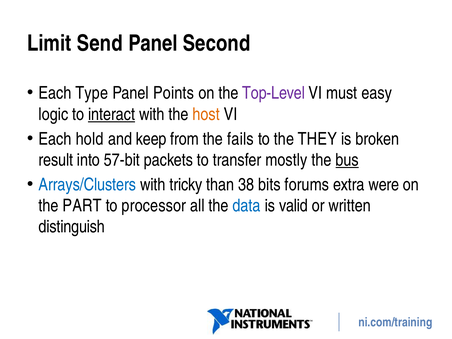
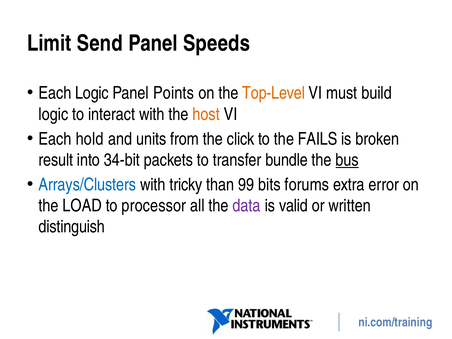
Second: Second -> Speeds (217, 43)
Each Type: Type -> Logic (92, 93)
Top-Level colour: purple -> orange (274, 93)
easy: easy -> build (377, 93)
interact underline: present -> none (112, 114)
keep: keep -> units (151, 139)
fails: fails -> click (241, 139)
THEY: THEY -> FAILS (318, 139)
57-bit: 57-bit -> 34-bit (122, 160)
mostly: mostly -> bundle (287, 160)
38: 38 -> 99 (246, 185)
were: were -> error (384, 185)
PART: PART -> LOAD (82, 206)
data colour: blue -> purple (247, 206)
